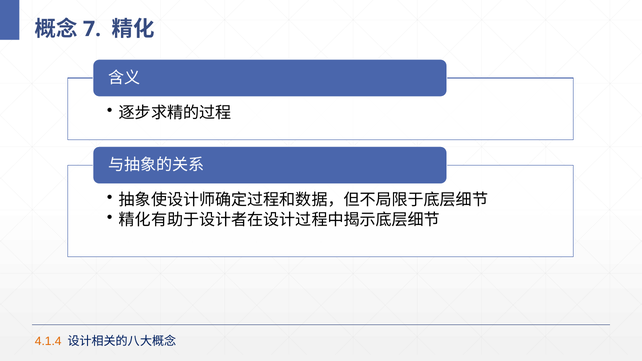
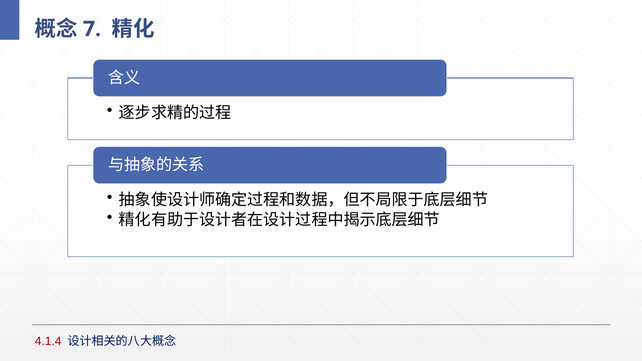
4.1.4 colour: orange -> red (48, 341)
